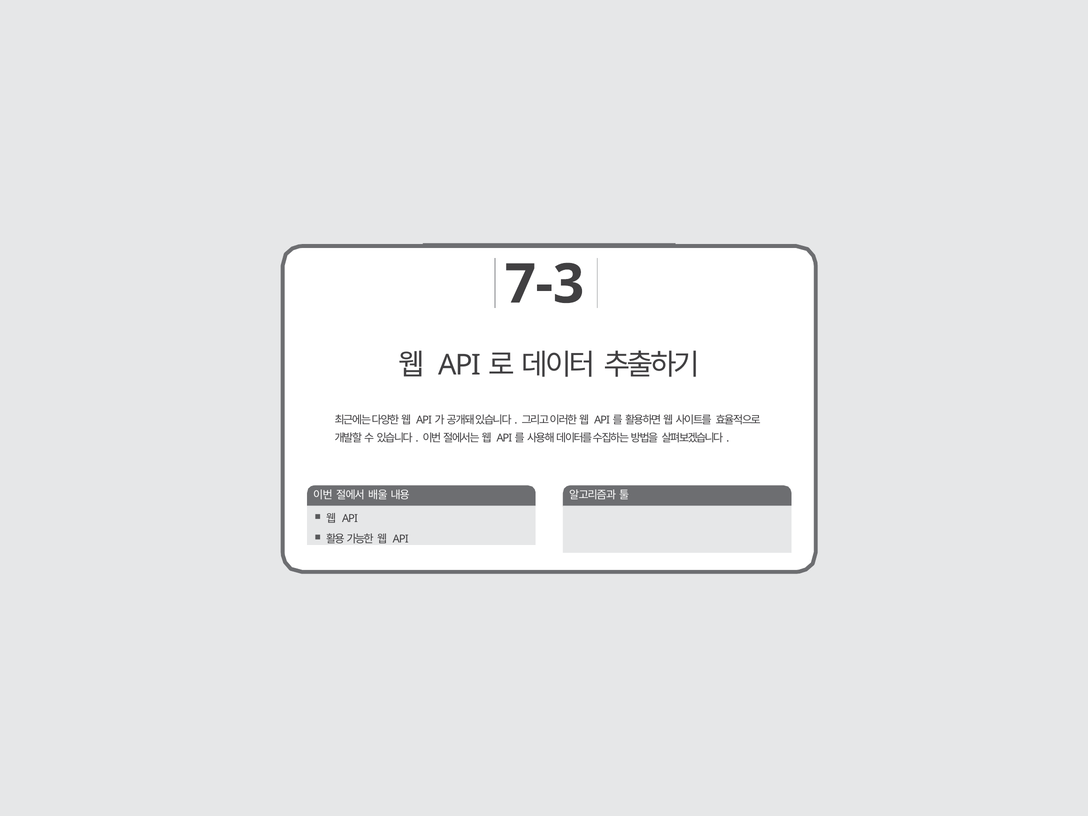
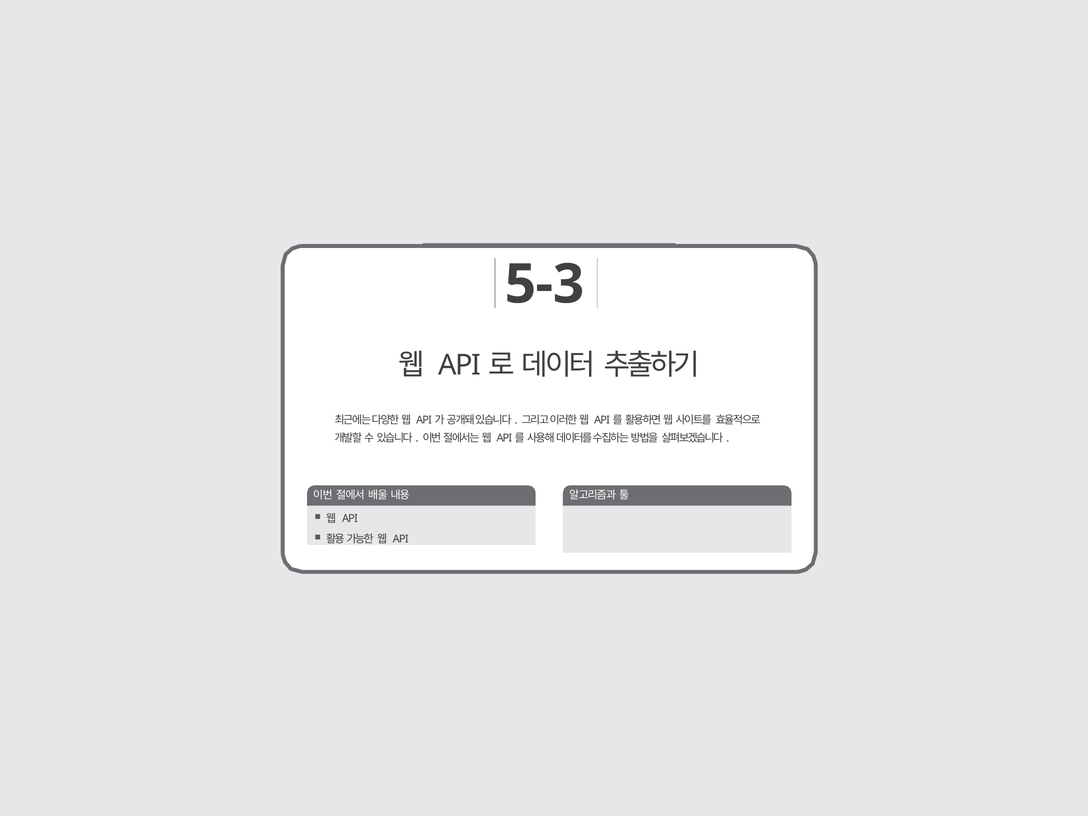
7-3: 7-3 -> 5-3 (544, 284)
